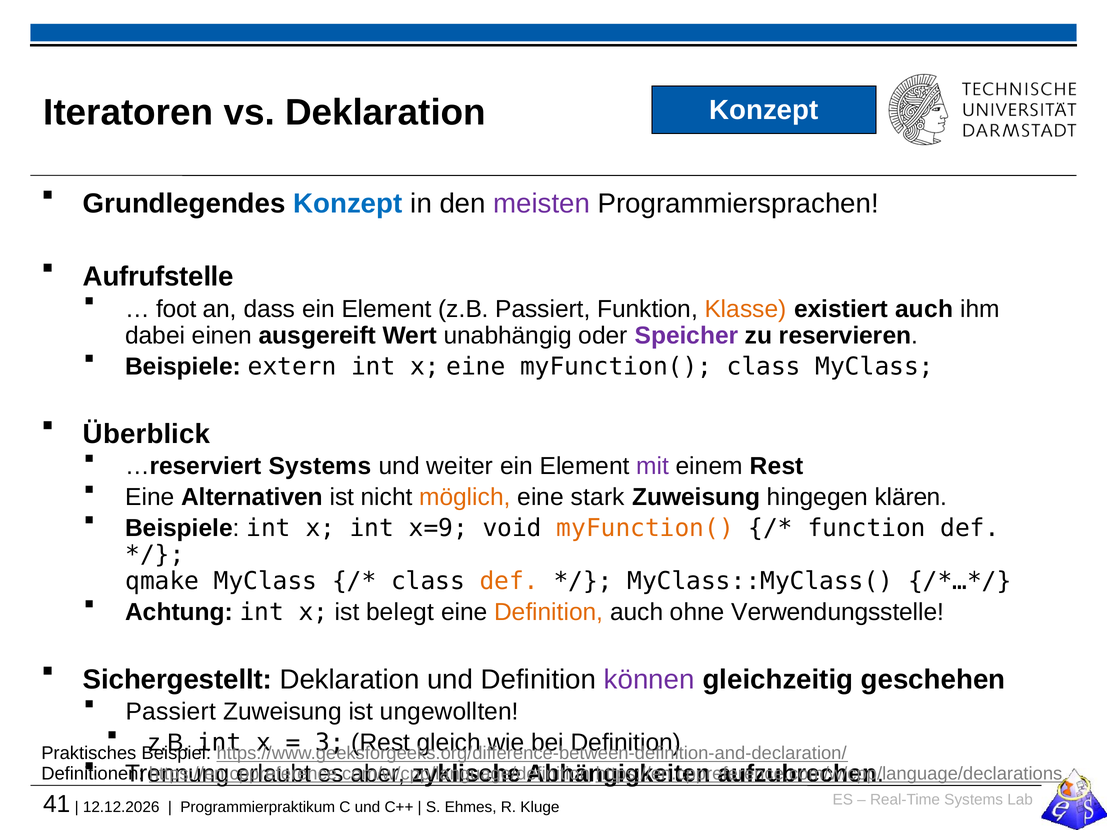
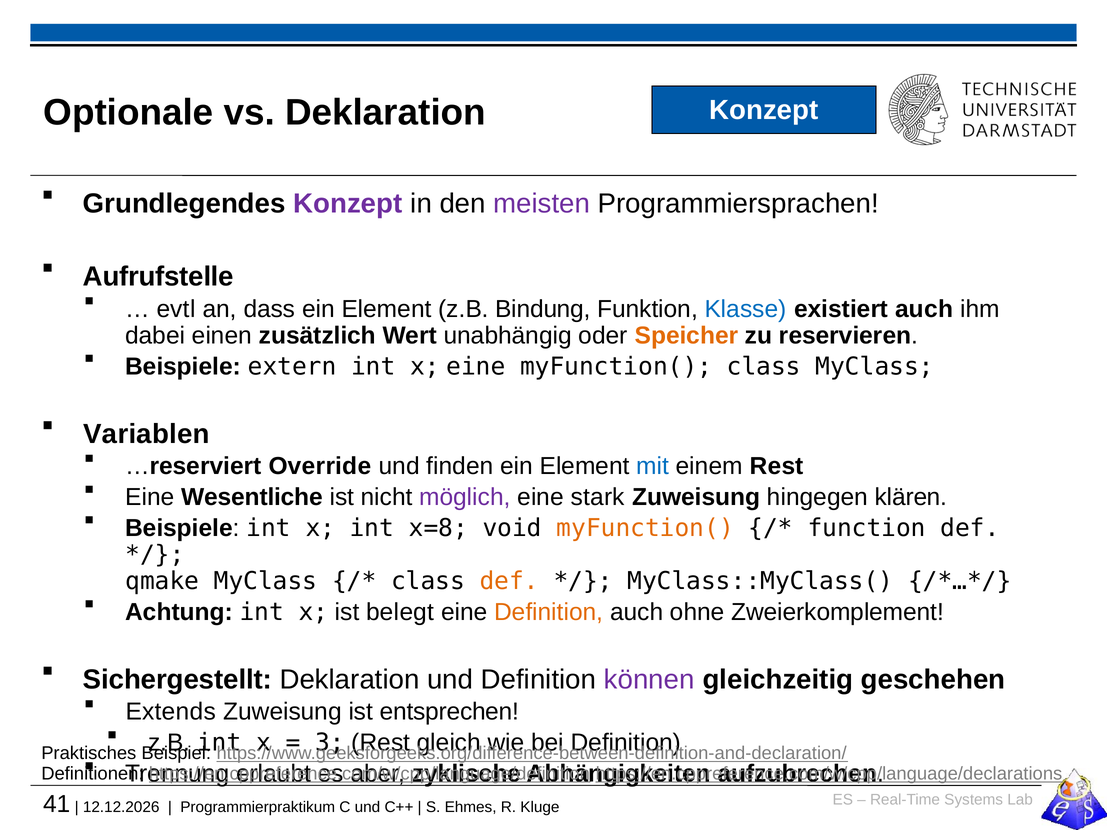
Iteratoren: Iteratoren -> Optionale (128, 112)
Konzept colour: blue -> purple (348, 204)
foot: foot -> evtl (176, 309)
z.B Passiert: Passiert -> Bindung (543, 309)
Klasse colour: orange -> blue (746, 309)
ausgereift: ausgereift -> zusätzlich (317, 336)
Speicher colour: purple -> orange (686, 336)
Überblick: Überblick -> Variablen (146, 434)
…reserviert Systems: Systems -> Override (320, 466)
weiter: weiter -> finden (460, 466)
mit colour: purple -> blue (653, 466)
Alternativen: Alternativen -> Wesentliche (252, 497)
möglich colour: orange -> purple (465, 497)
x=9: x=9 -> x=8 (438, 528)
Verwendungsstelle: Verwendungsstelle -> Zweierkomplement (838, 612)
Passiert: Passiert -> Extends (171, 712)
ungewollten: ungewollten -> entsprechen (449, 712)
